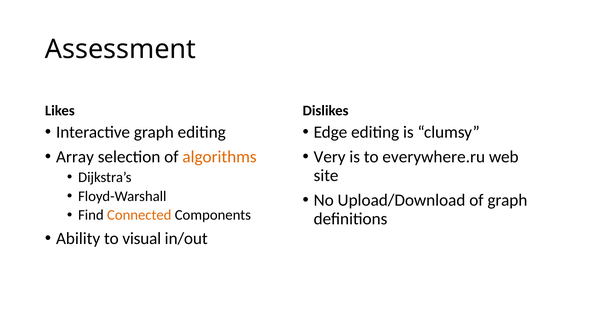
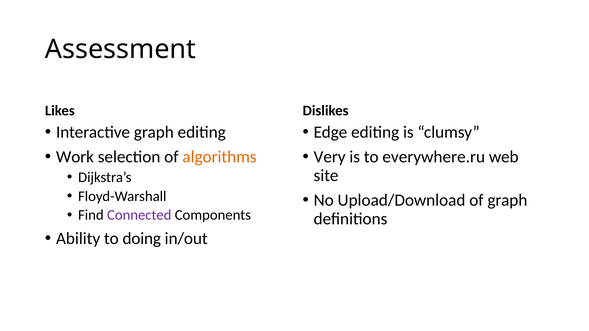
Array: Array -> Work (75, 157)
Connected colour: orange -> purple (139, 215)
visual: visual -> doing (142, 239)
